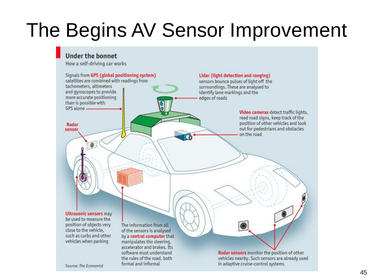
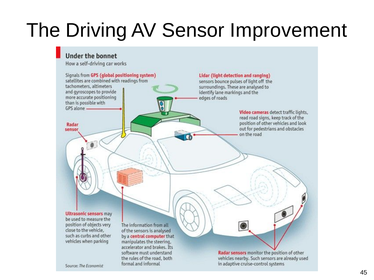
Begins: Begins -> Driving (96, 30)
